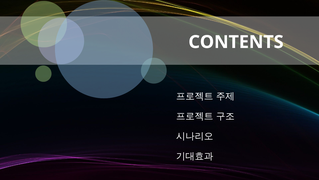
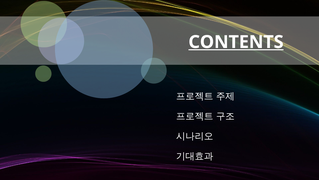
CONTENTS underline: none -> present (236, 42)
